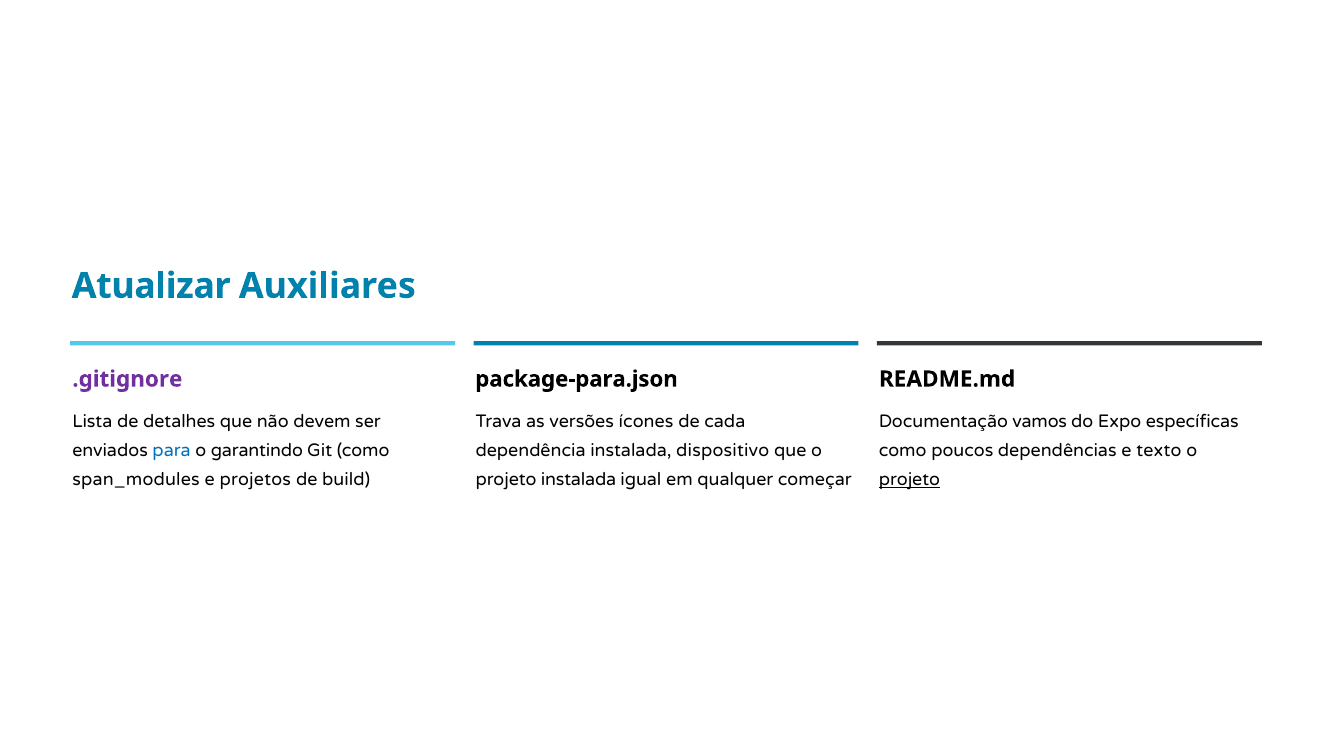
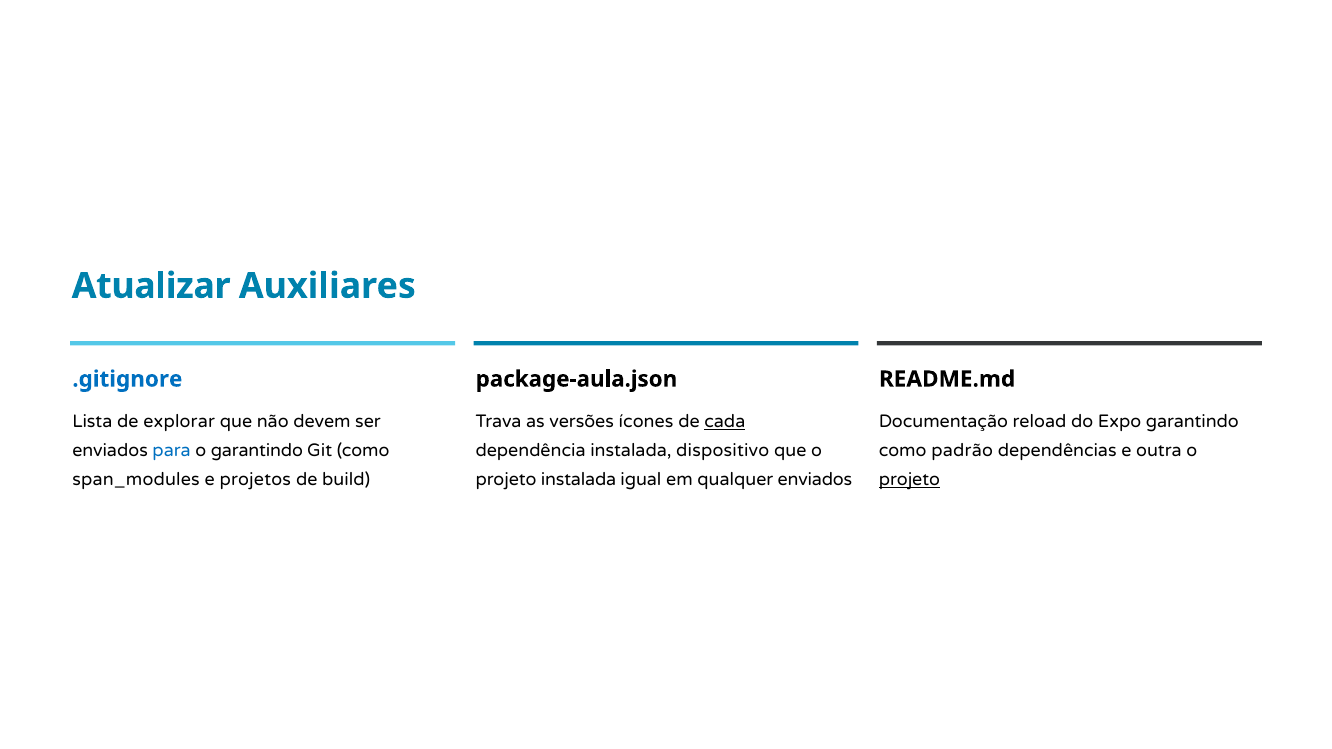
.gitignore colour: purple -> blue (127, 379)
package-para.json: package-para.json -> package-aula.json (576, 379)
detalhes: detalhes -> explorar (179, 422)
cada underline: none -> present (725, 422)
vamos: vamos -> reload (1040, 422)
Expo específicas: específicas -> garantindo (1192, 422)
poucos: poucos -> padrão (962, 451)
texto: texto -> outra (1159, 451)
qualquer começar: começar -> enviados (815, 480)
